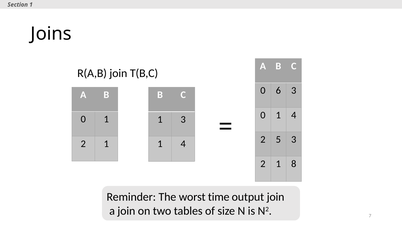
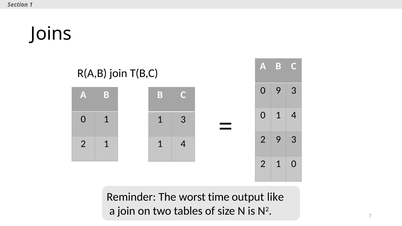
0 6: 6 -> 9 (278, 91)
2 5: 5 -> 9 (278, 140)
1 8: 8 -> 0 (294, 164)
output join: join -> like (275, 197)
